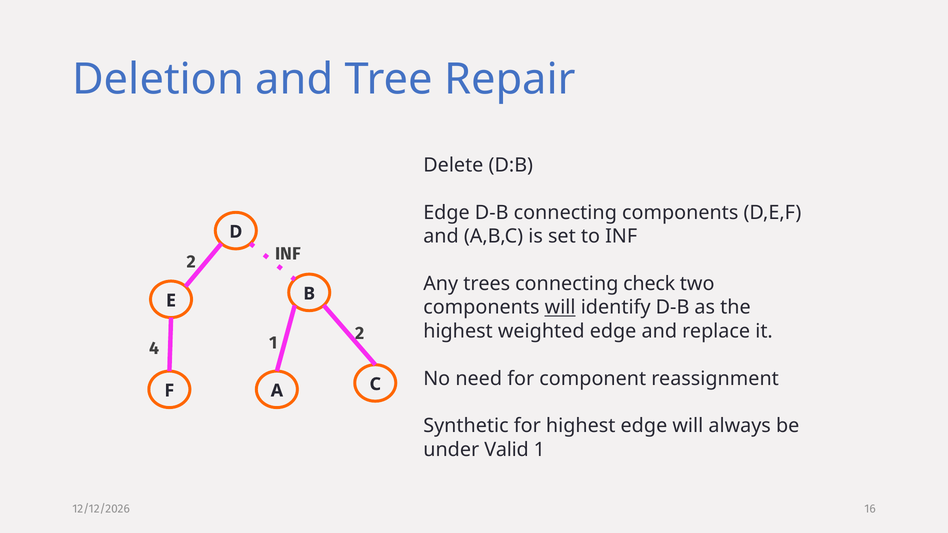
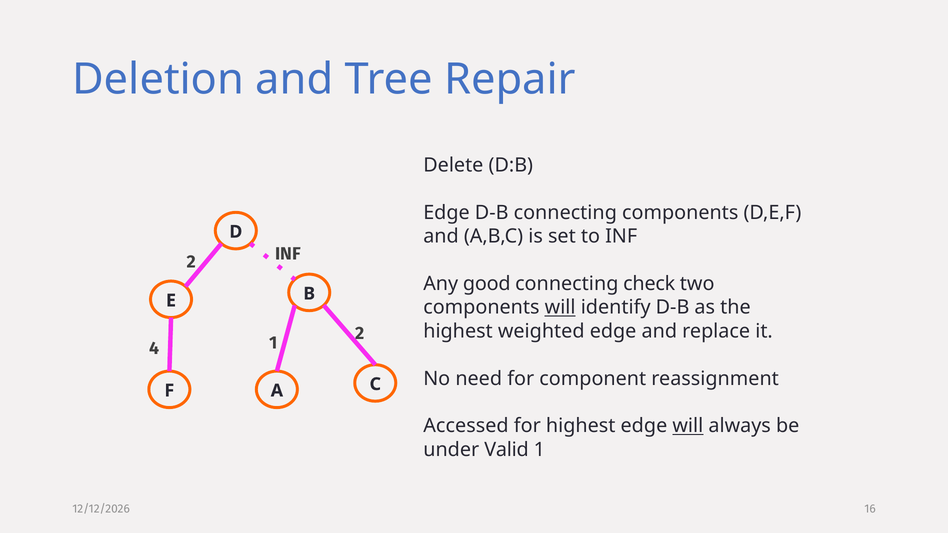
trees: trees -> good (487, 284)
Synthetic: Synthetic -> Accessed (466, 426)
will underline: none -> present (688, 426)
